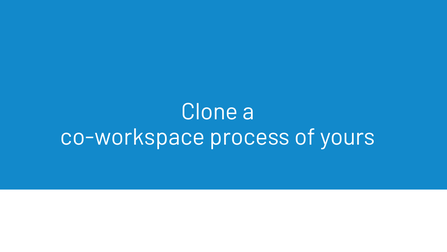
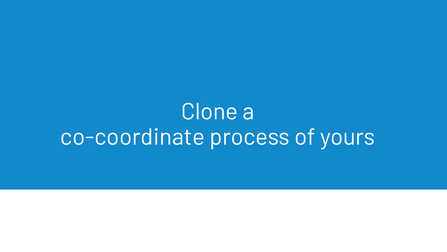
co-workspace: co-workspace -> co-coordinate (133, 137)
